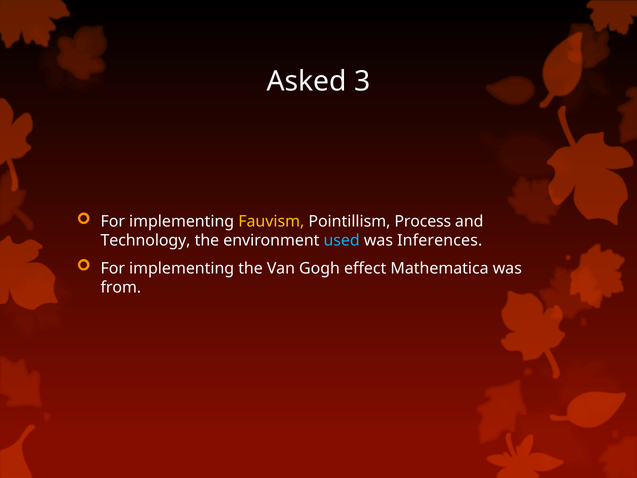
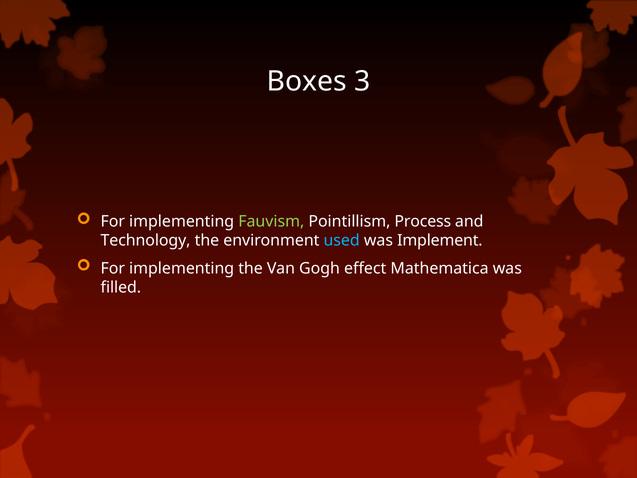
Asked: Asked -> Boxes (307, 81)
Fauvism colour: yellow -> light green (271, 221)
Inferences: Inferences -> Implement (440, 240)
from: from -> filled (121, 287)
